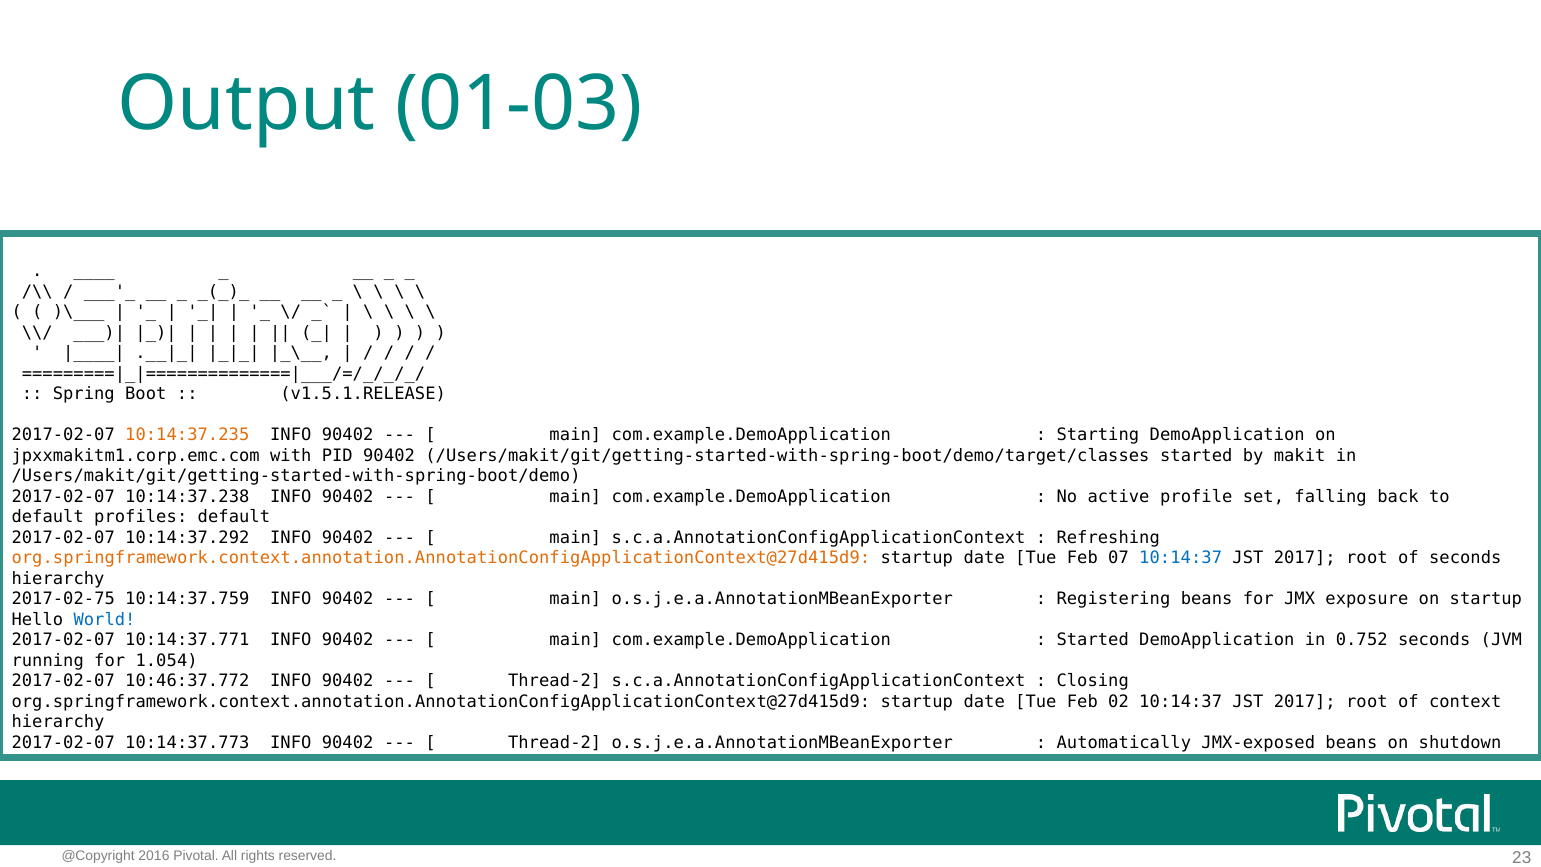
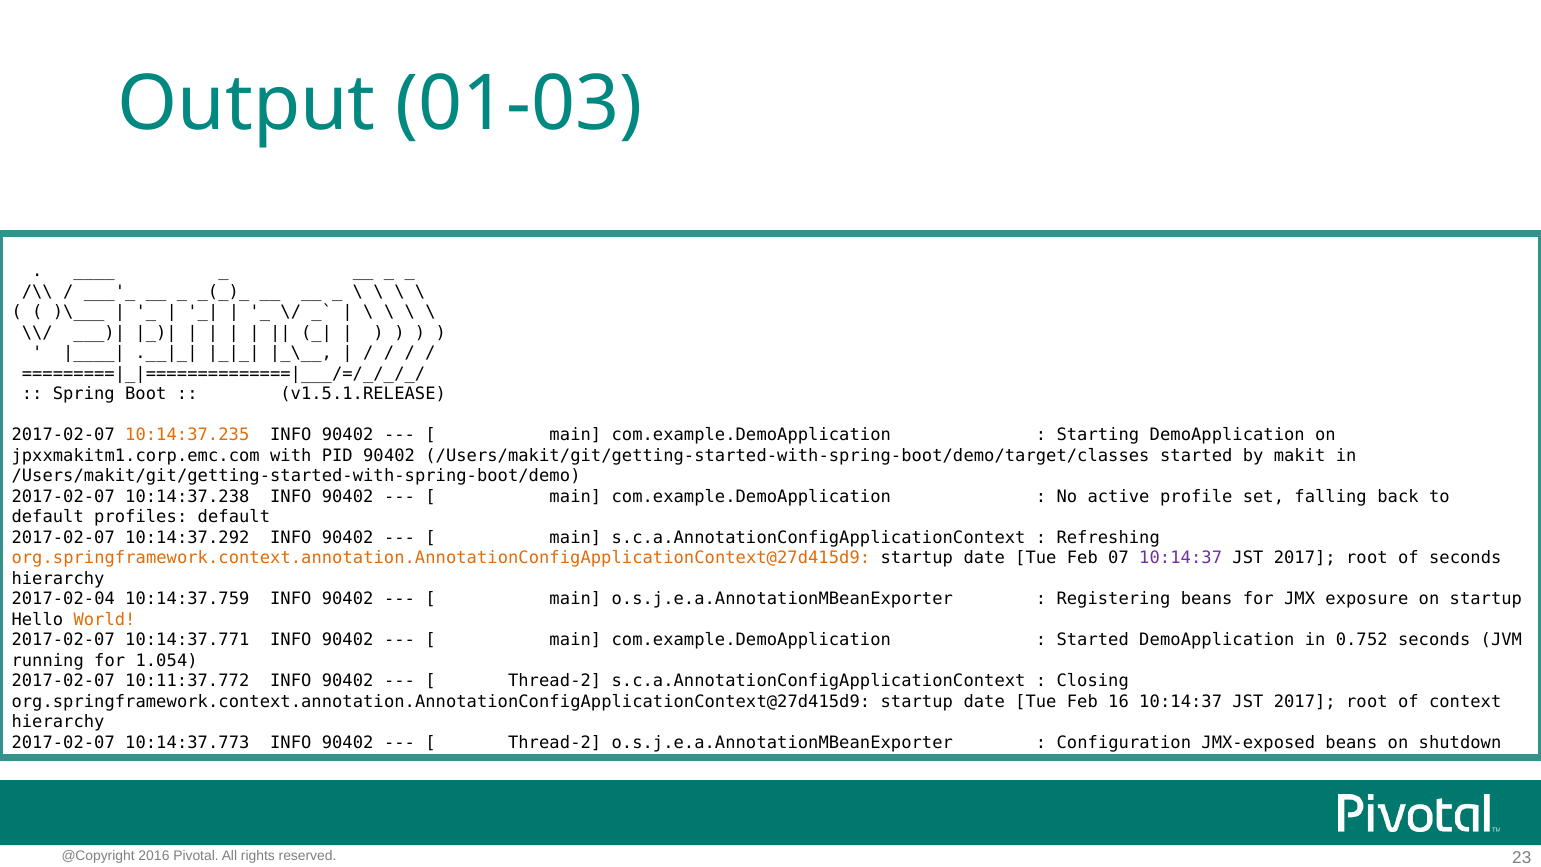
10:14:37 colour: blue -> purple (1181, 558)
2017-02-75: 2017-02-75 -> 2017-02-04 (63, 599)
World colour: blue -> orange (105, 620)
10:46:37.772: 10:46:37.772 -> 10:11:37.772 (187, 681)
02: 02 -> 16 (1119, 702)
Automatically: Automatically -> Configuration (1124, 743)
